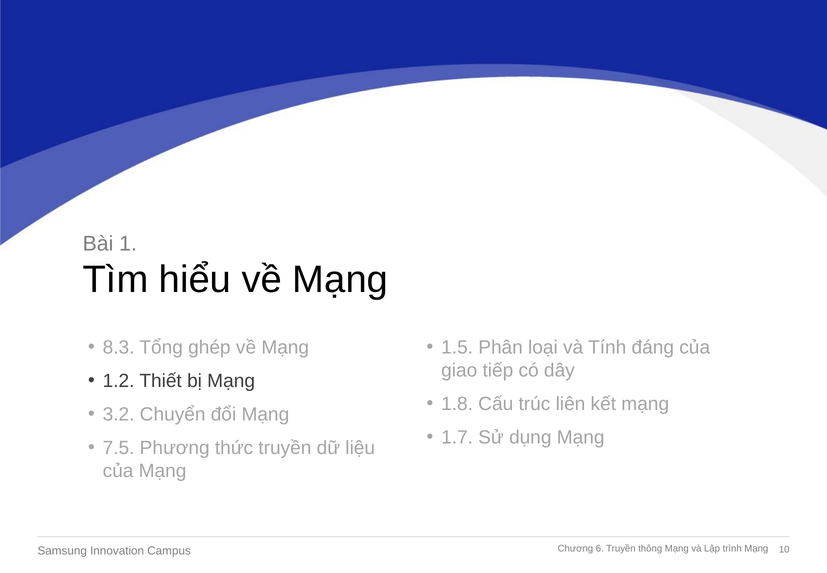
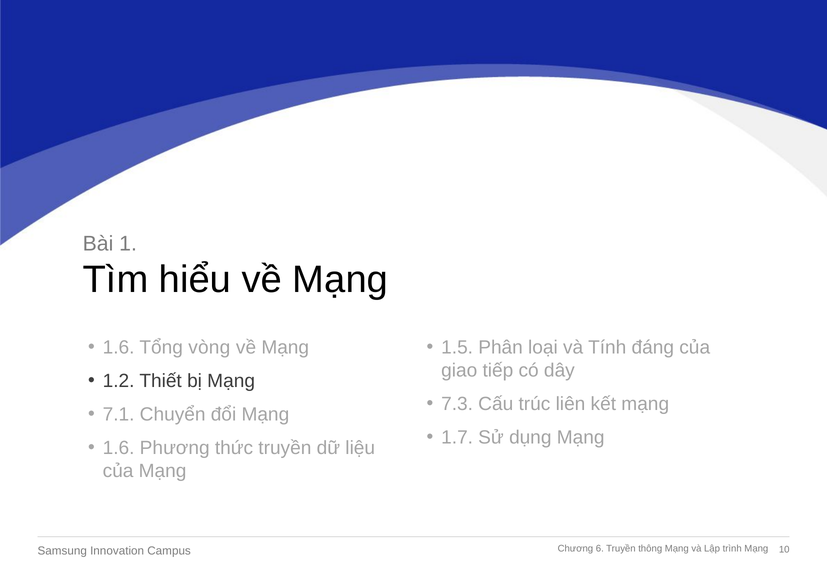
8.3: 8.3 -> 1.6 (119, 347)
ghép: ghép -> vòng (209, 347)
1.8: 1.8 -> 7.3 (457, 404)
3.2: 3.2 -> 7.1 (119, 414)
7.5: 7.5 -> 1.6 (119, 448)
